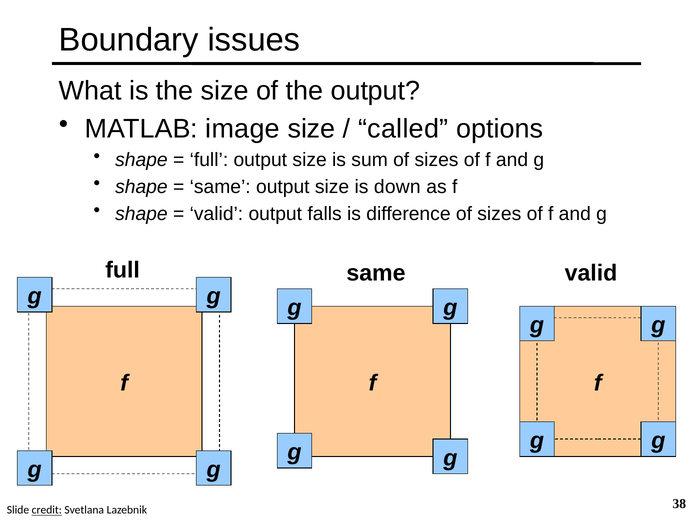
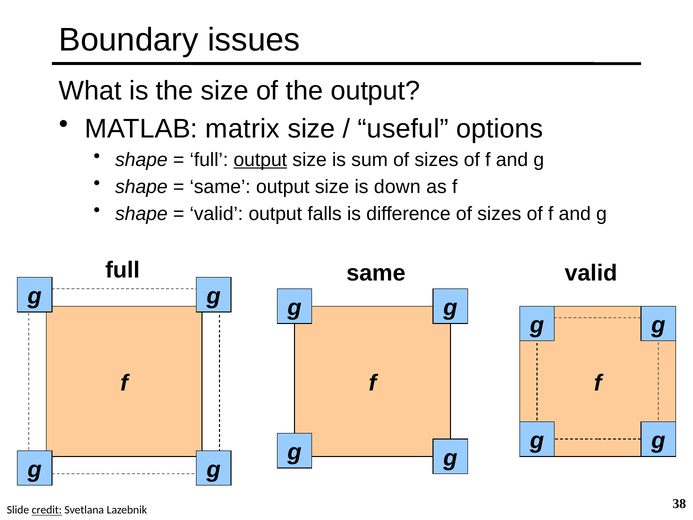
image: image -> matrix (243, 129)
called: called -> useful (403, 129)
output underline: none -> present (260, 160)
